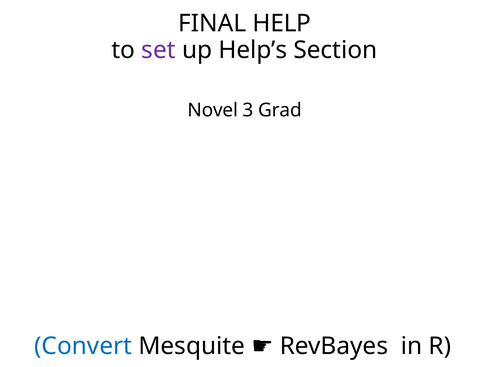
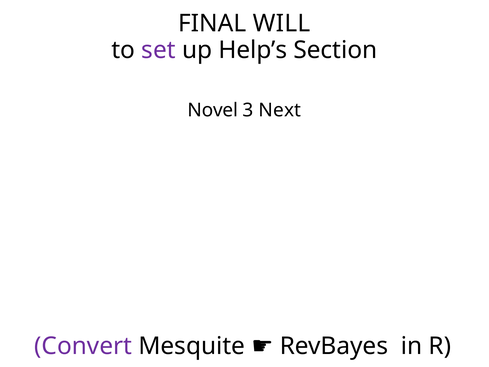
HELP: HELP -> WILL (282, 24)
Grad: Grad -> Next (280, 110)
Convert colour: blue -> purple (83, 346)
